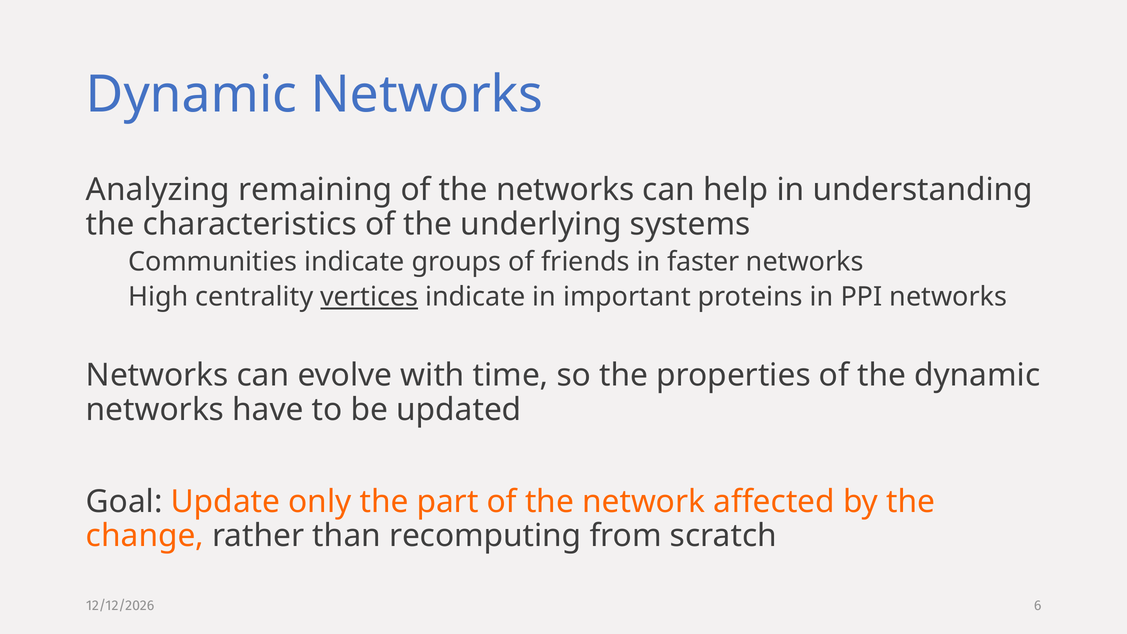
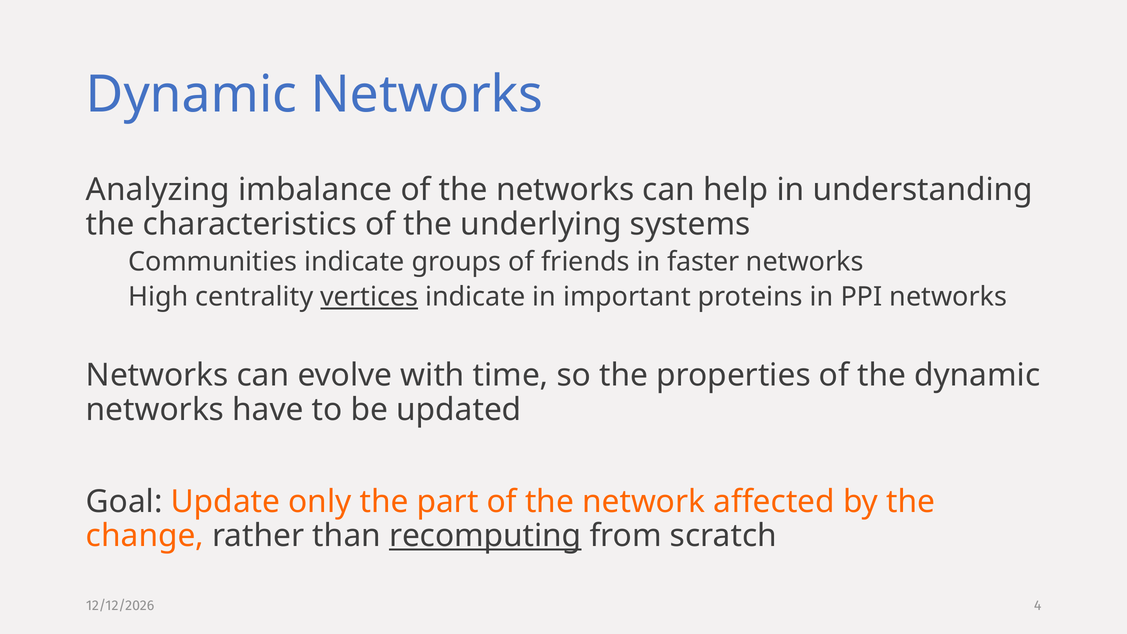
remaining: remaining -> imbalance (315, 190)
recomputing underline: none -> present (485, 536)
6: 6 -> 4 (1038, 605)
